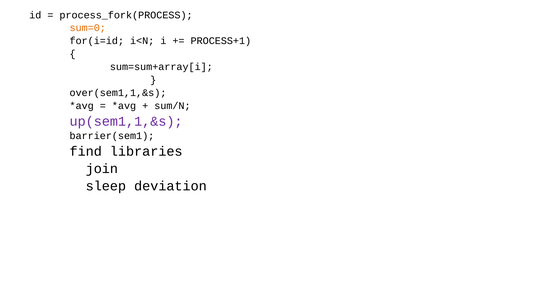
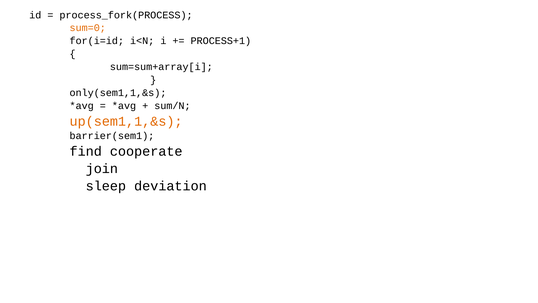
over(sem1,1,&s: over(sem1,1,&s -> only(sem1,1,&s (118, 93)
up(sem1,1,&s colour: purple -> orange (126, 121)
libraries: libraries -> cooperate (146, 151)
